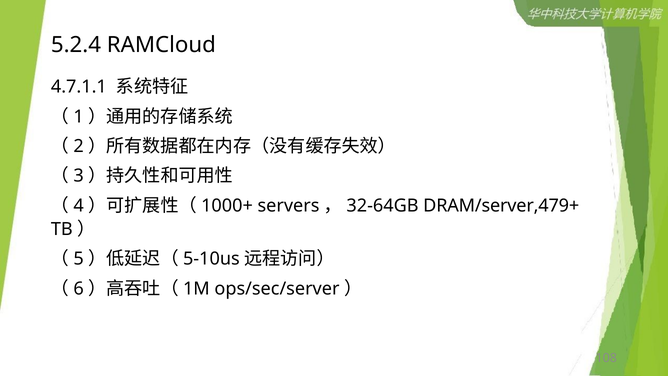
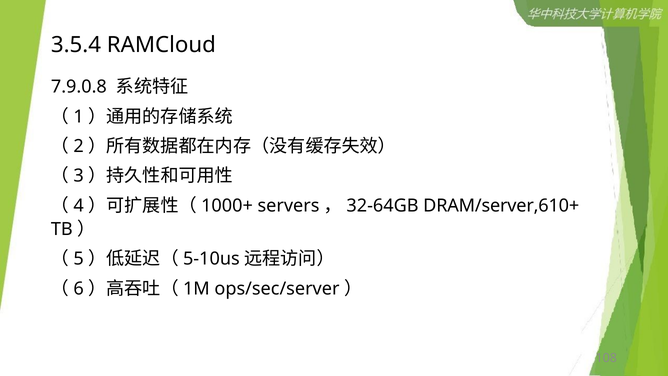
5.2.4: 5.2.4 -> 3.5.4 (76, 45)
4.7.1.1: 4.7.1.1 -> 7.9.0.8 (79, 87)
DRAM/server,479+: DRAM/server,479+ -> DRAM/server,610+ (501, 206)
